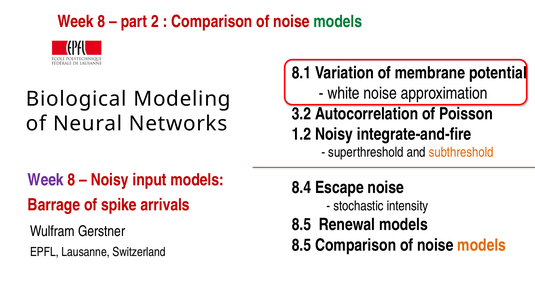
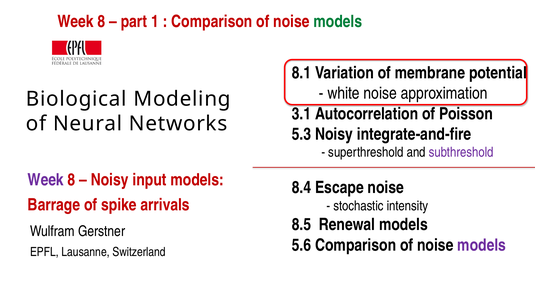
2: 2 -> 1 (155, 22)
3.2: 3.2 -> 3.1 (301, 114)
1.2: 1.2 -> 5.3 (301, 134)
subthreshold colour: orange -> purple (461, 152)
8.5: 8.5 -> 5.6 (301, 245)
models colour: orange -> purple (482, 245)
